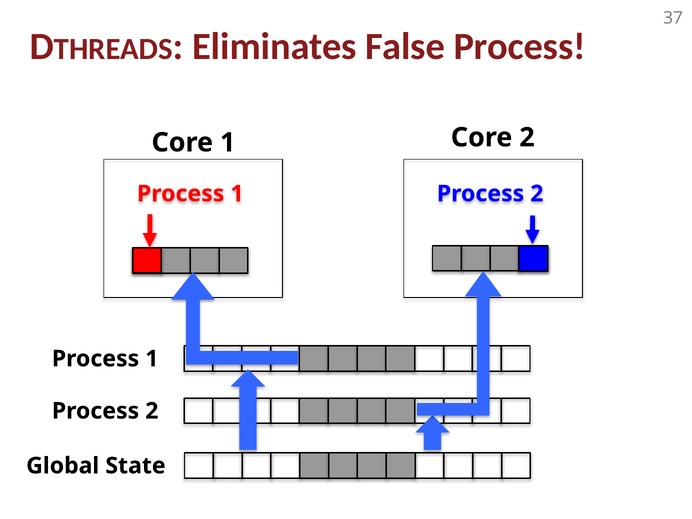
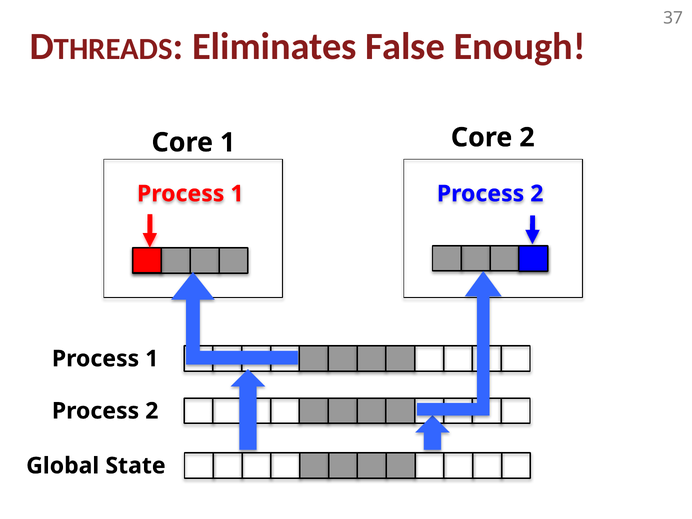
False Process: Process -> Enough (520, 46)
